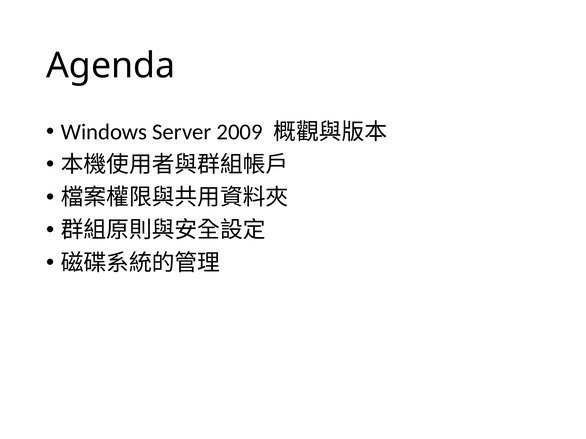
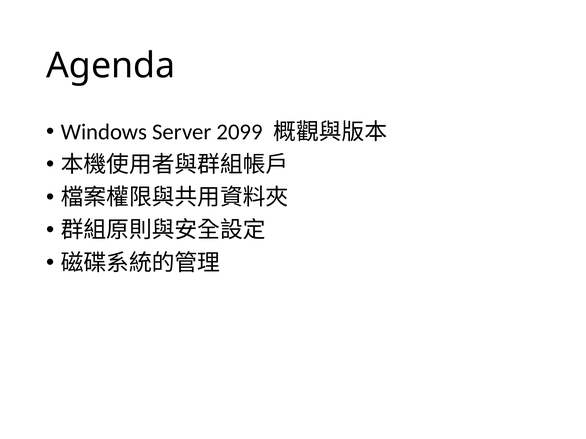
2009: 2009 -> 2099 (240, 132)
